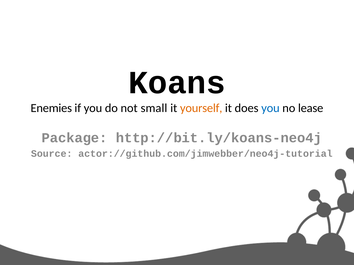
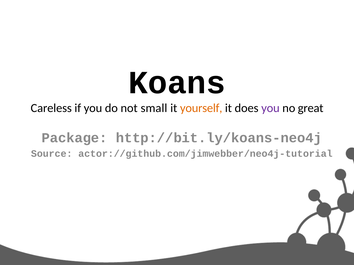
Enemies: Enemies -> Careless (51, 108)
you colour: blue -> purple (270, 108)
lease: lease -> great (311, 108)
